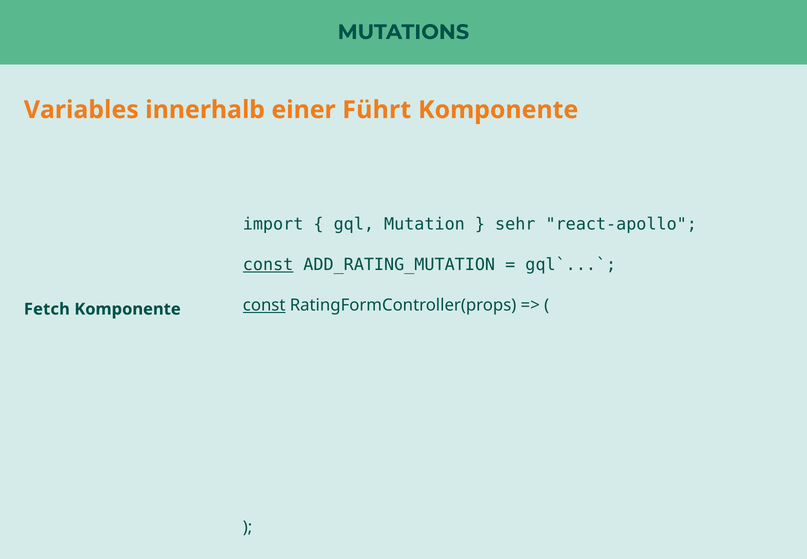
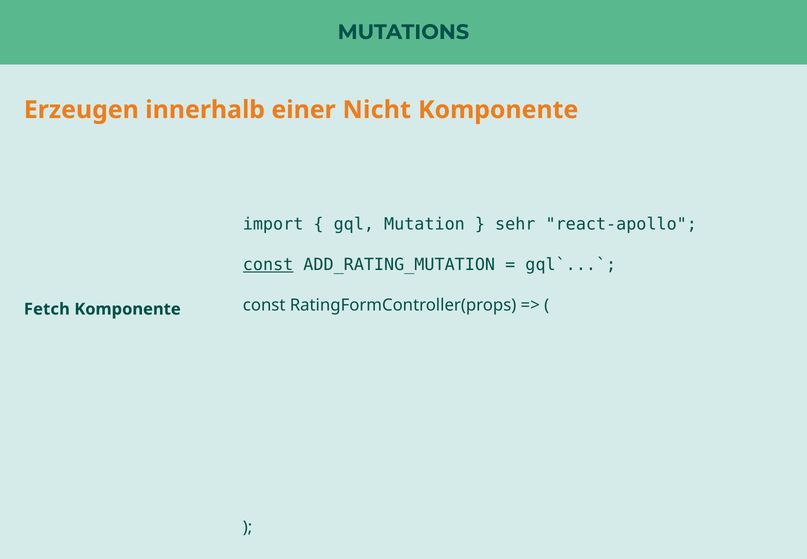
Variables: Variables -> Erzeugen (81, 110)
Führt: Führt -> Nicht (377, 110)
const underline: present -> none (264, 305)
